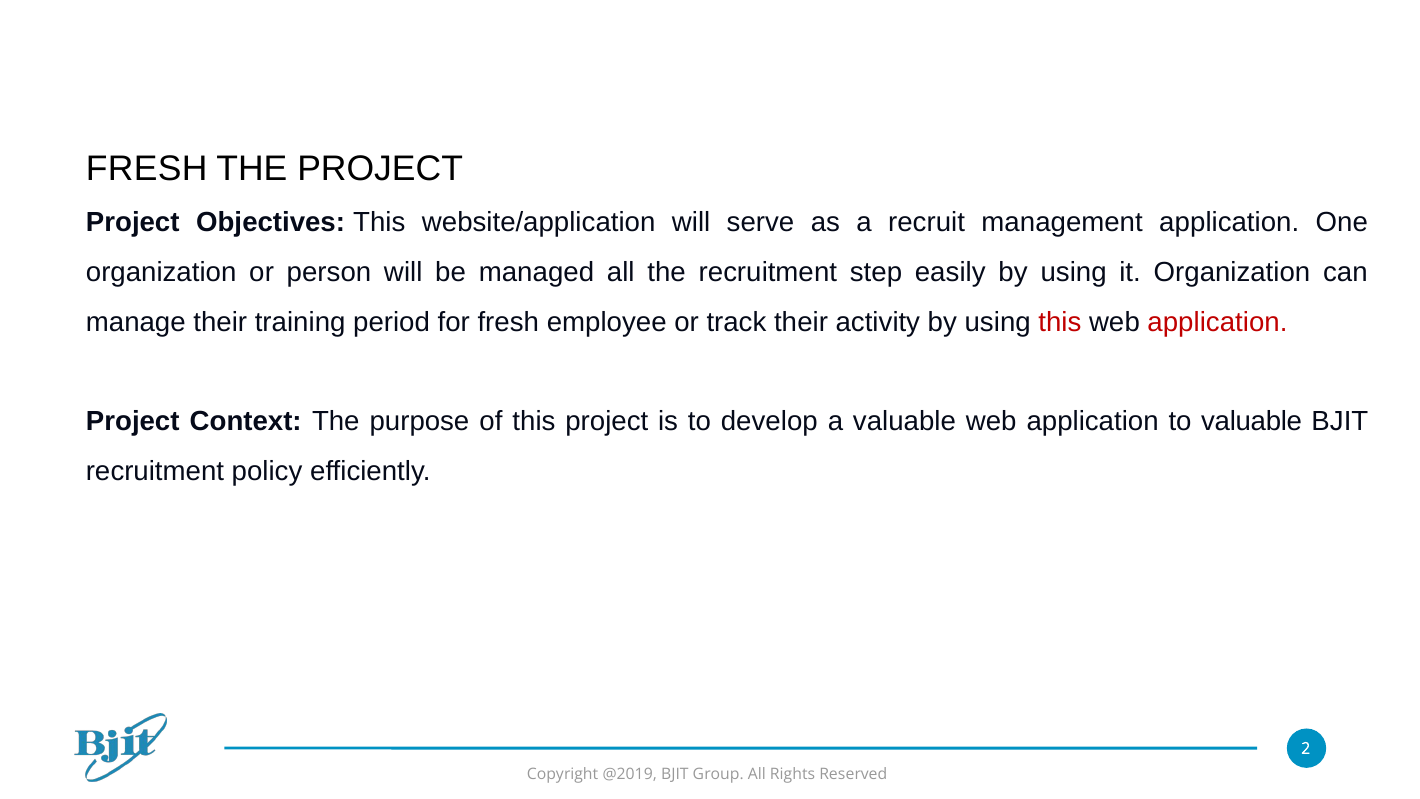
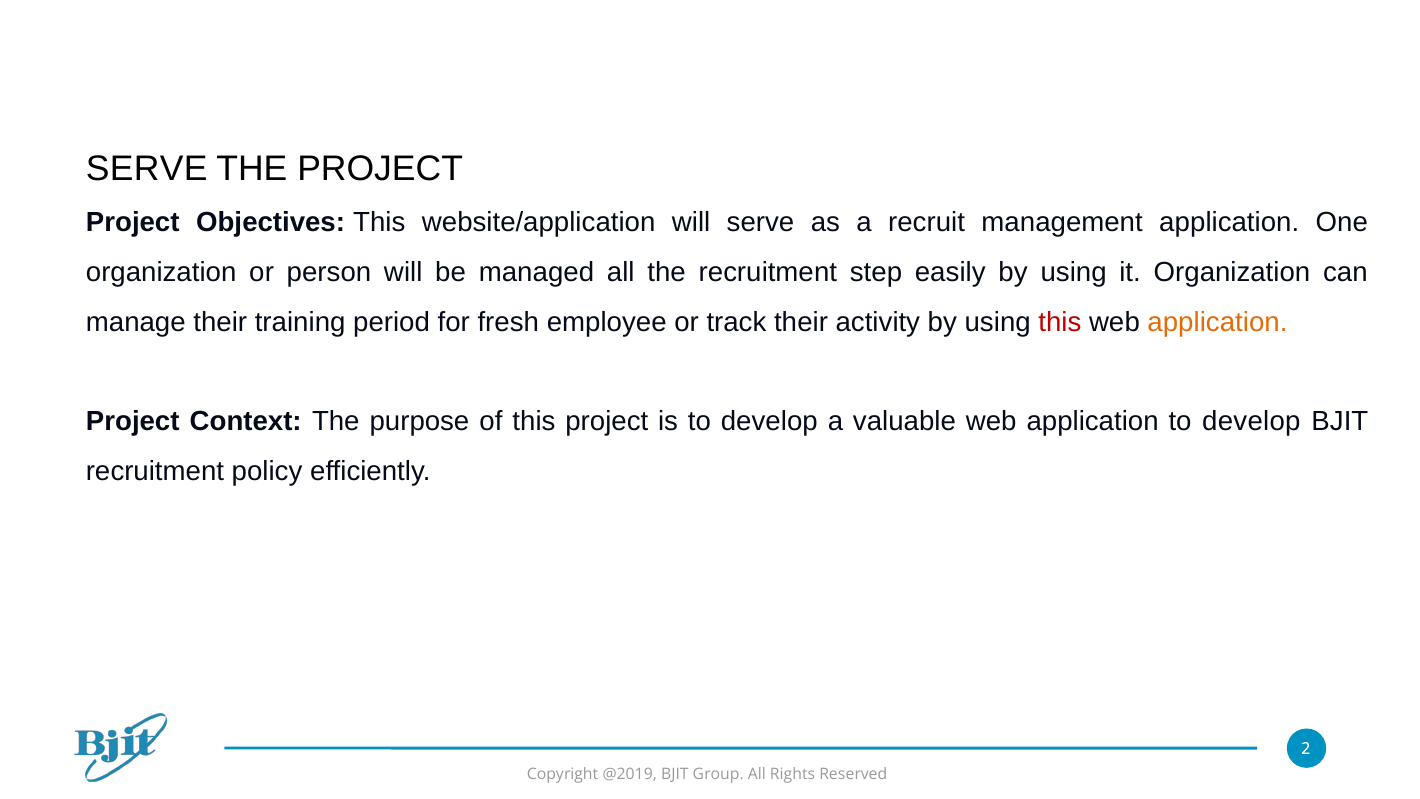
FRESH: FRESH -> SERVE (147, 169)
application colour: red -> orange (1217, 322)
application to valuable: valuable -> develop (1251, 422)
